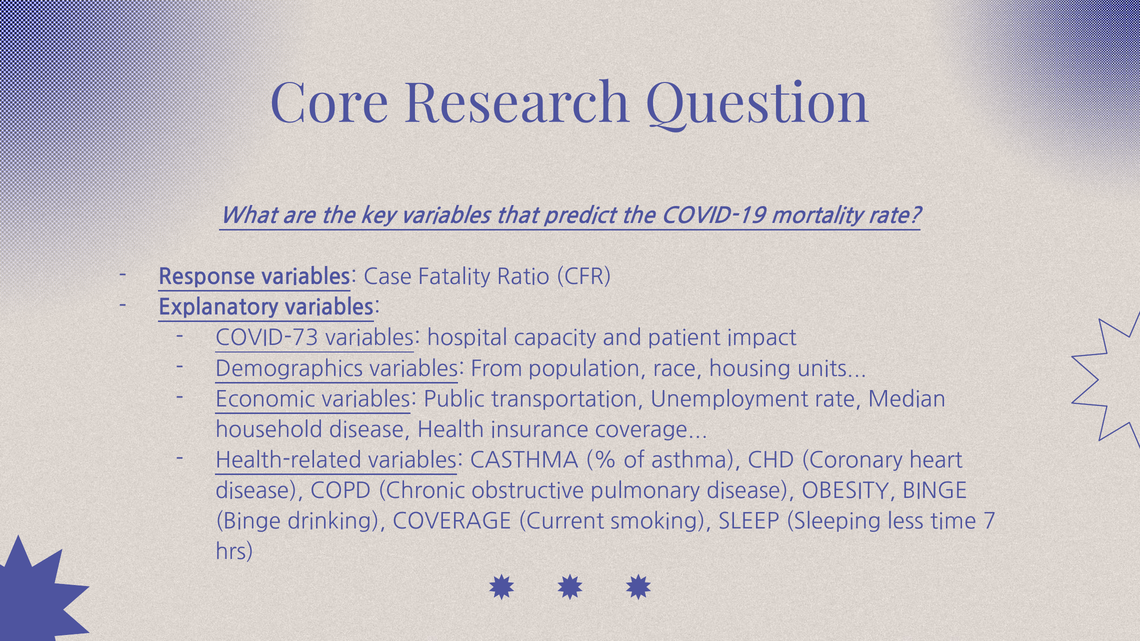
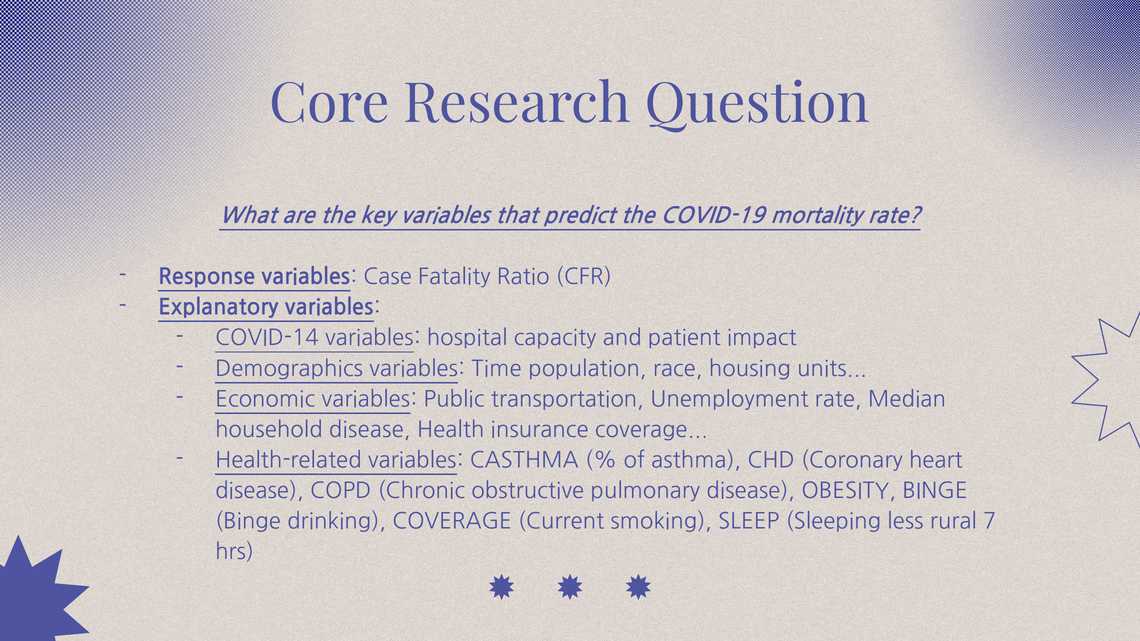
COVID-73: COVID-73 -> COVID-14 (267, 338)
From: From -> Time (497, 369)
time: time -> rural (953, 522)
